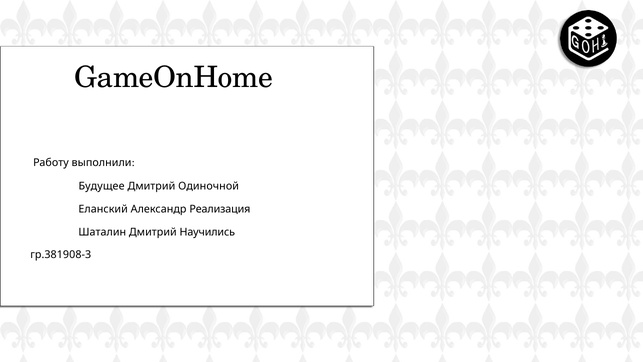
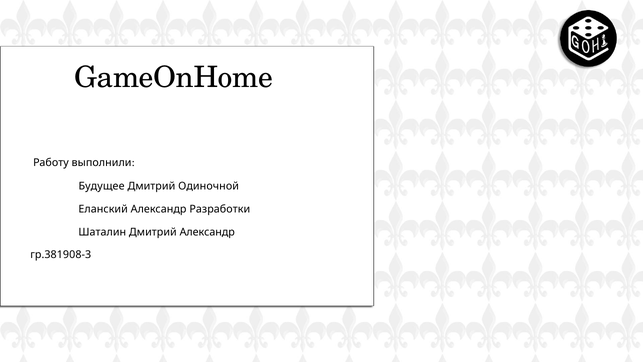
Реализация: Реализация -> Разработки (220, 209)
Дмитрий Научились: Научились -> Александр (207, 232)
